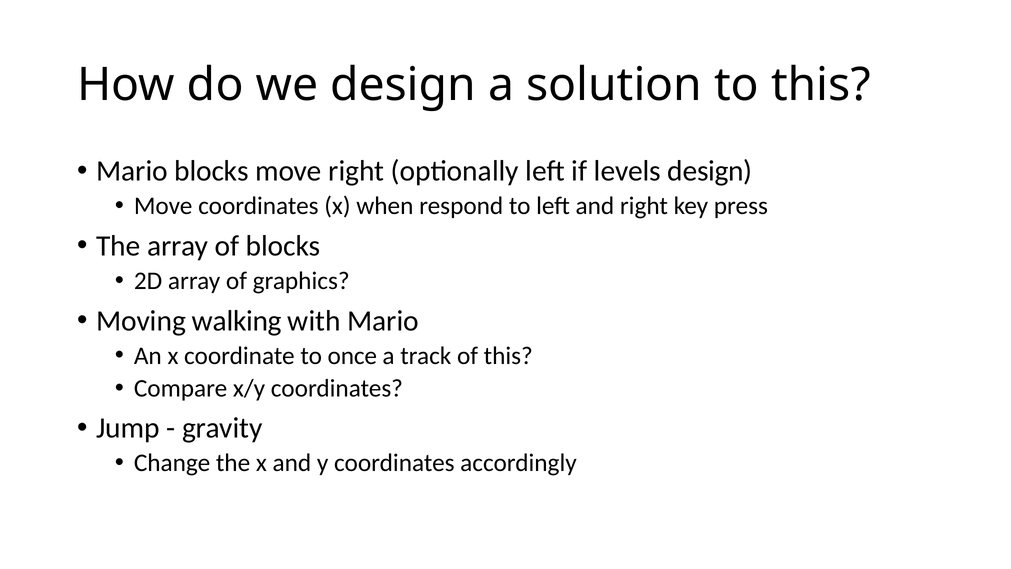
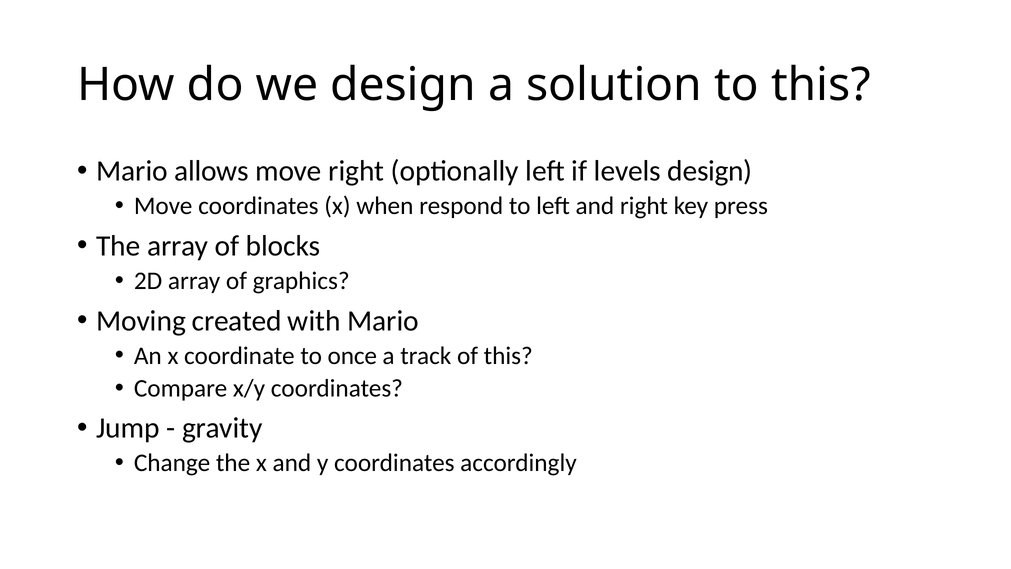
Mario blocks: blocks -> allows (212, 171)
walking: walking -> created (237, 321)
